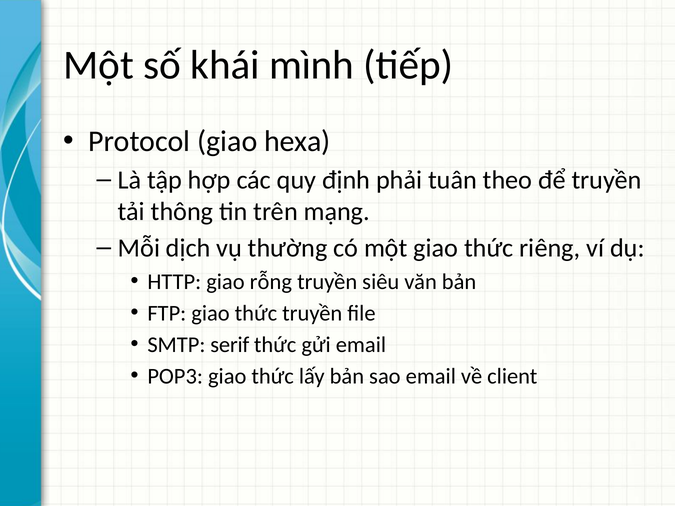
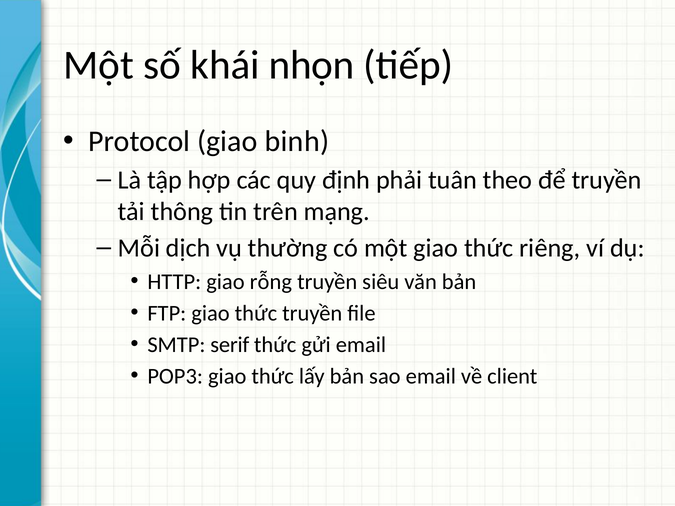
mình: mình -> nhọn (312, 65)
hexa: hexa -> binh (297, 141)
